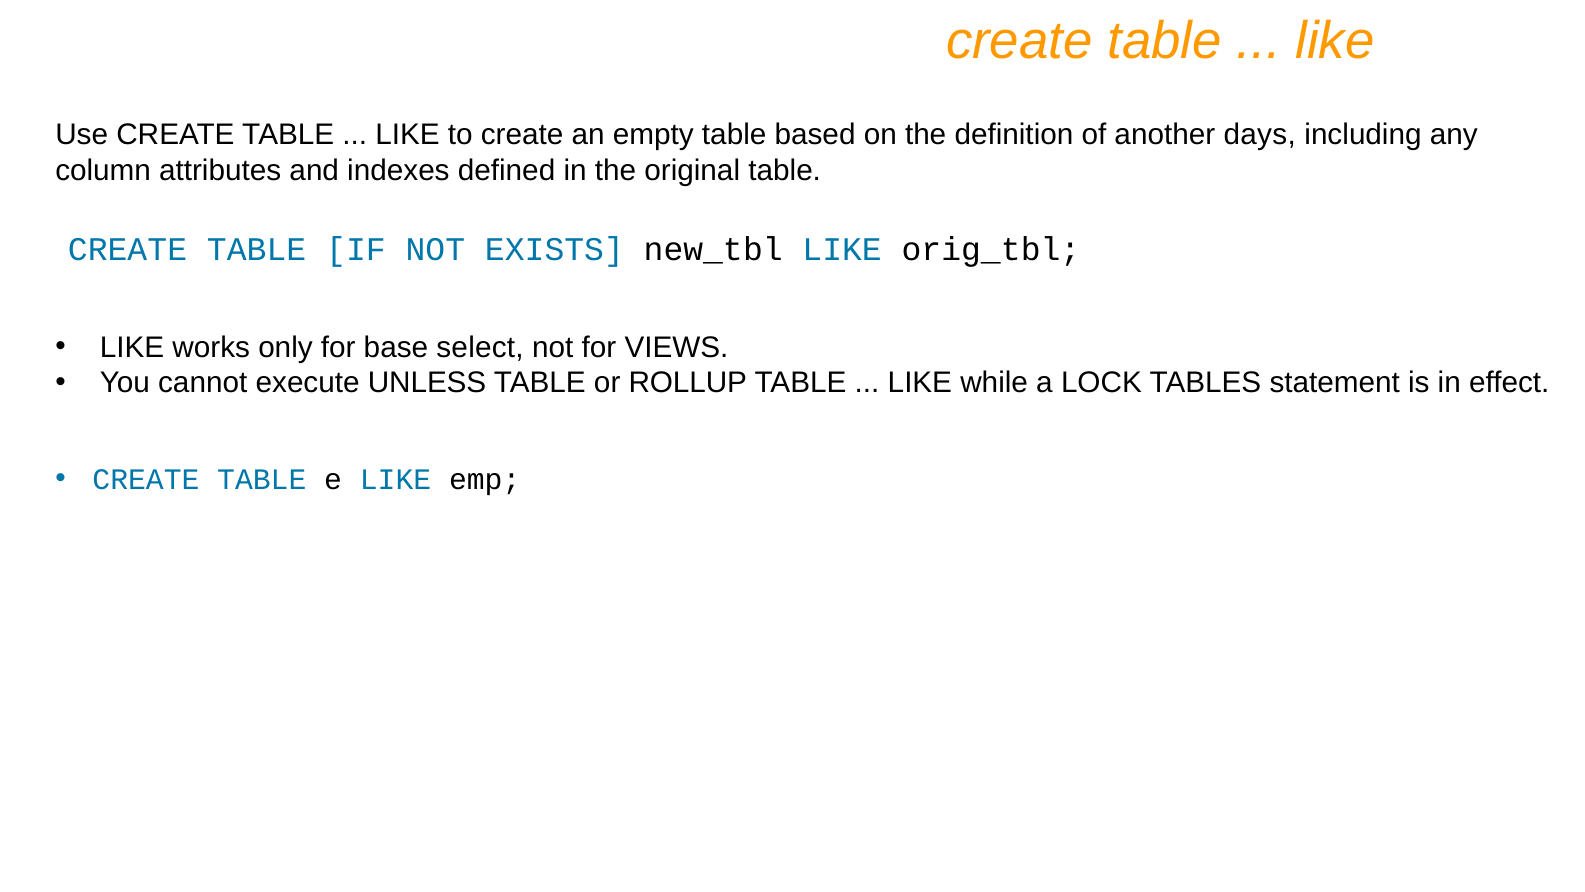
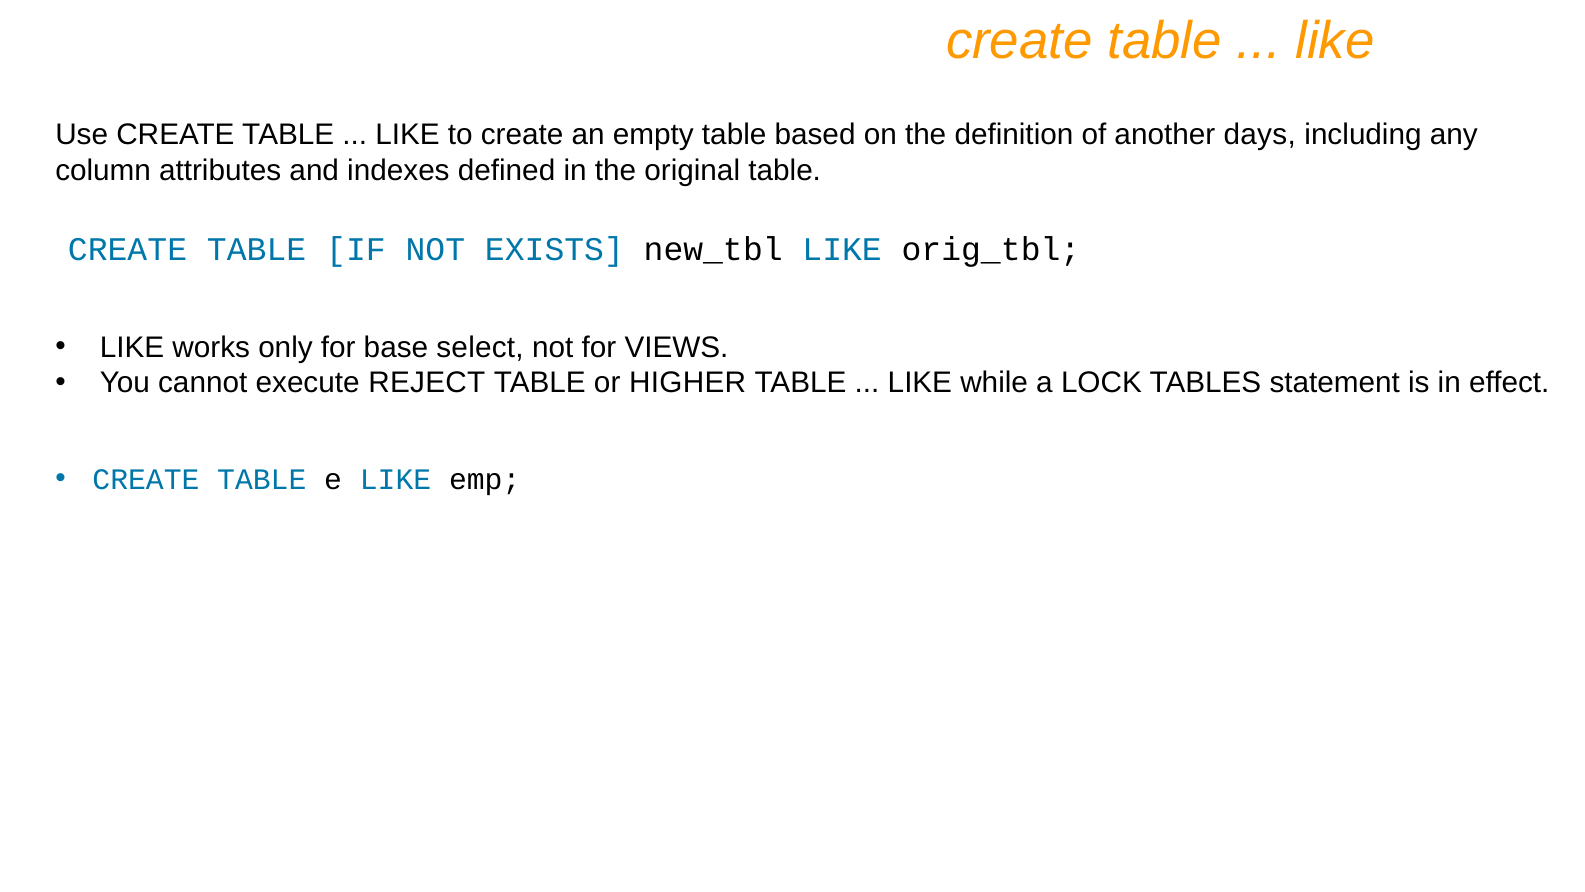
UNLESS: UNLESS -> REJECT (427, 383)
ROLLUP: ROLLUP -> HIGHER (688, 383)
